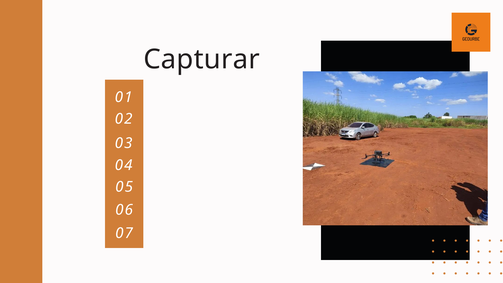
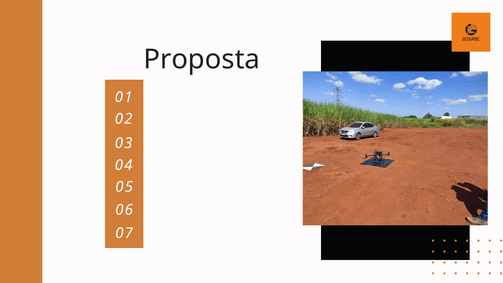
Capturar: Capturar -> Proposta (202, 60)
